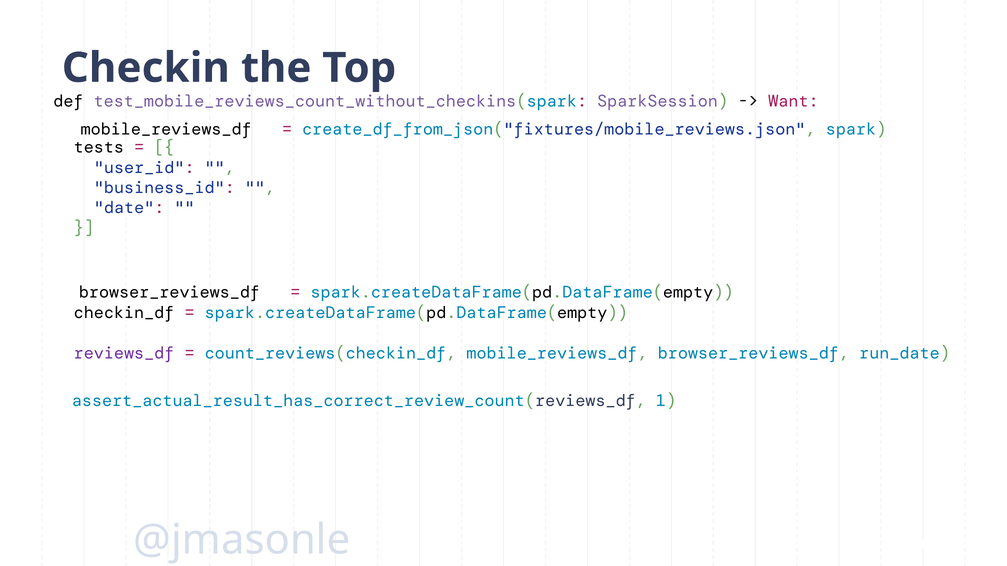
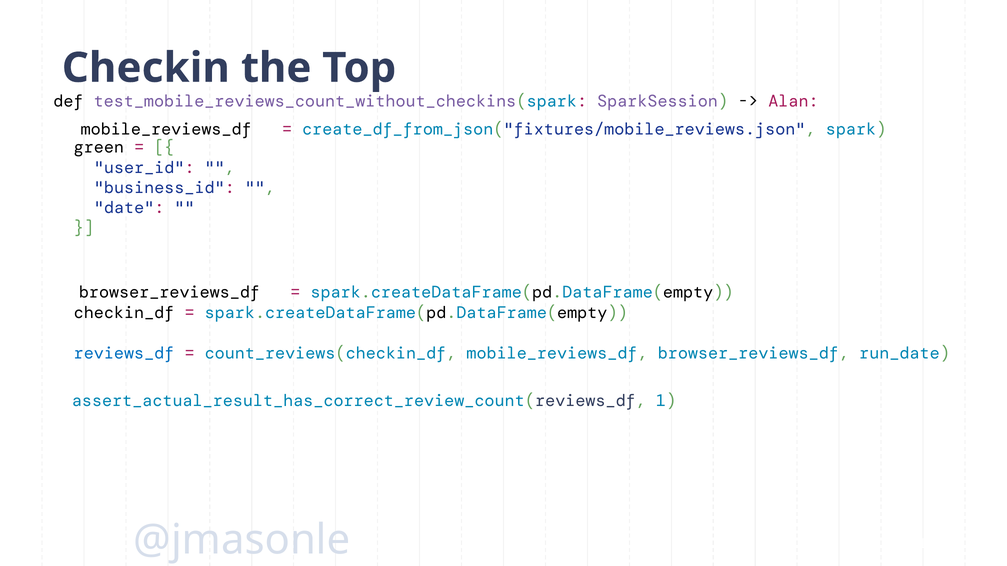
Want: Want -> Alan (793, 101)
tests: tests -> green (99, 147)
reviews_df colour: purple -> blue (124, 353)
